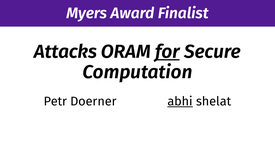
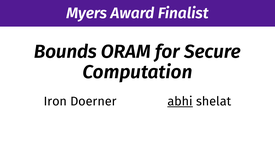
Attacks: Attacks -> Bounds (65, 52)
for underline: present -> none (167, 52)
Petr: Petr -> Iron (55, 102)
